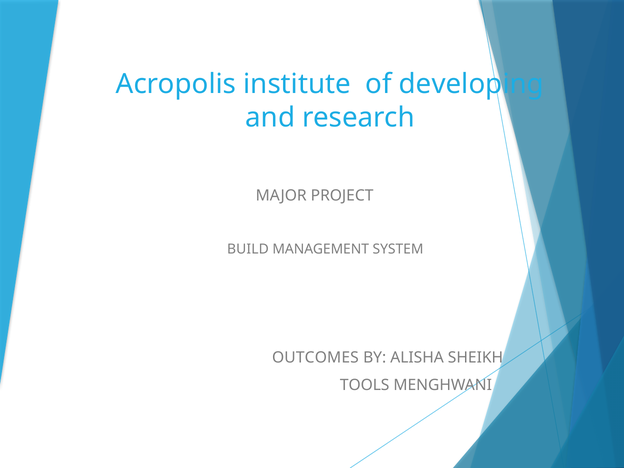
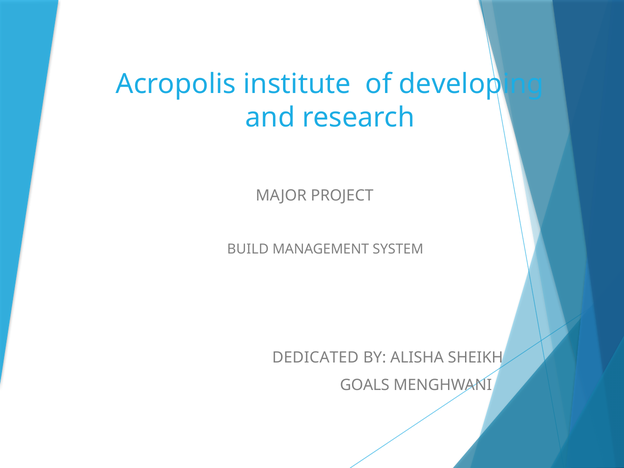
OUTCOMES: OUTCOMES -> DEDICATED (315, 358)
TOOLS: TOOLS -> GOALS (365, 385)
